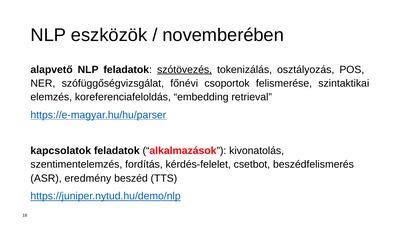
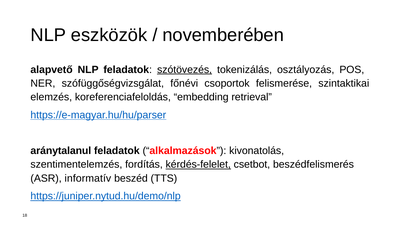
kapcsolatok: kapcsolatok -> aránytalanul (61, 151)
kérdés-felelet underline: none -> present (198, 165)
eredmény: eredmény -> informatív (88, 178)
